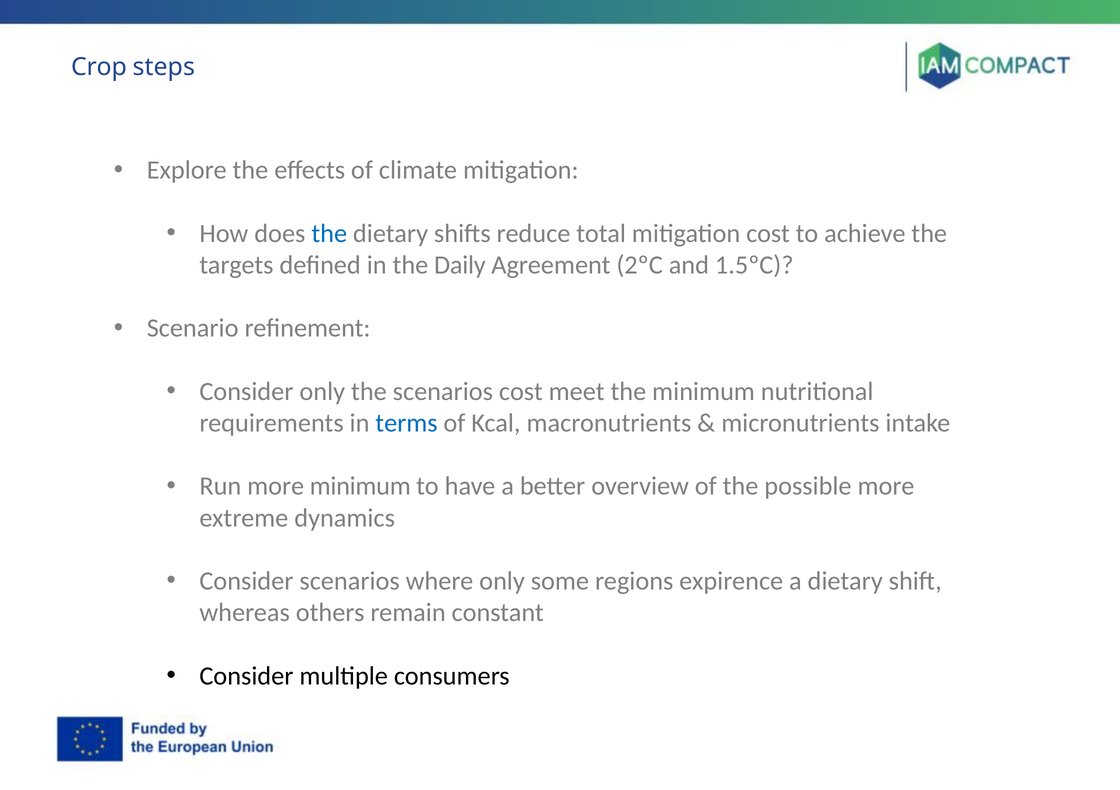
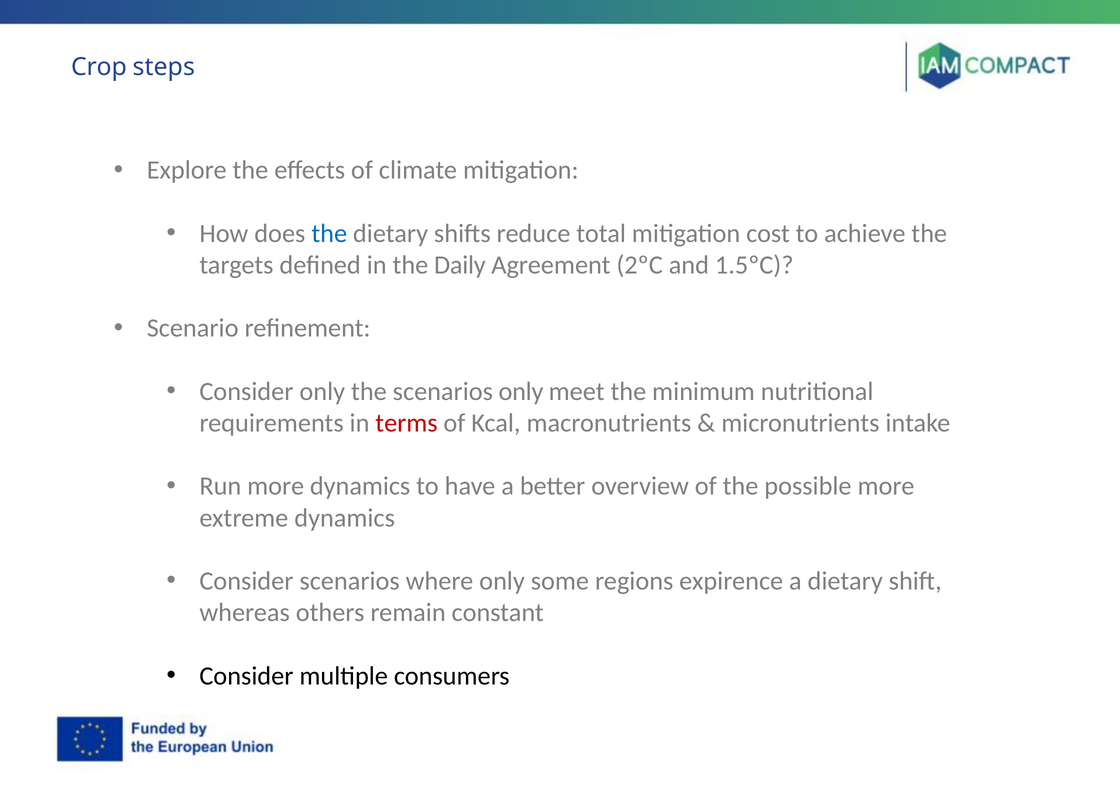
scenarios cost: cost -> only (521, 392)
terms colour: blue -> red (406, 423)
more minimum: minimum -> dynamics (360, 486)
